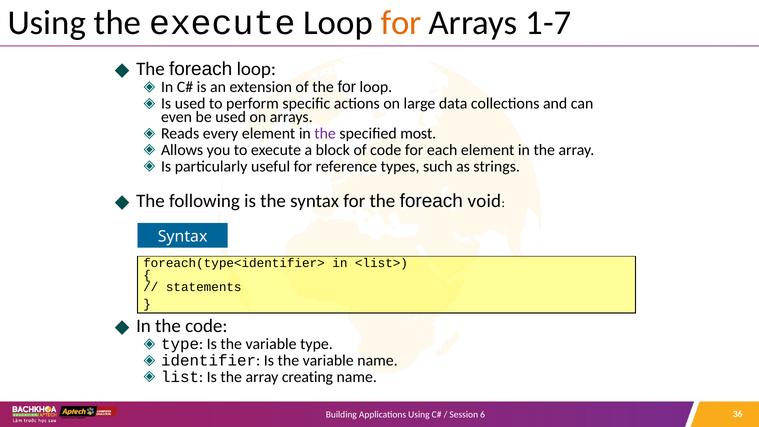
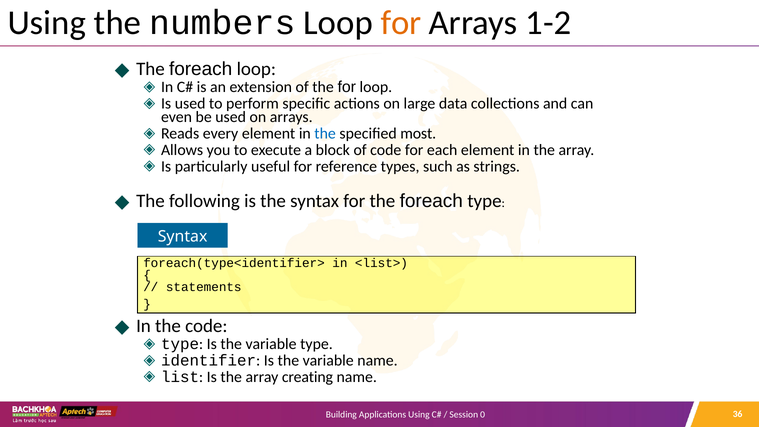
the execute: execute -> numbers (222, 23)
1-7: 1-7 -> 1-2 (548, 23)
the colour: purple -> blue (325, 133)
foreach void: void -> type (484, 201)
6: 6 -> 0 (483, 414)
